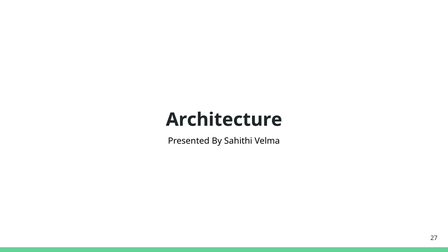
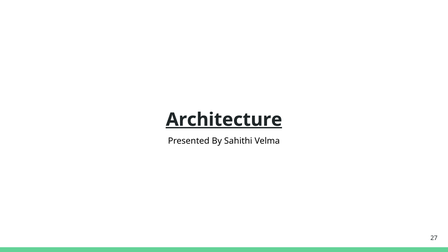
Architecture underline: none -> present (224, 120)
